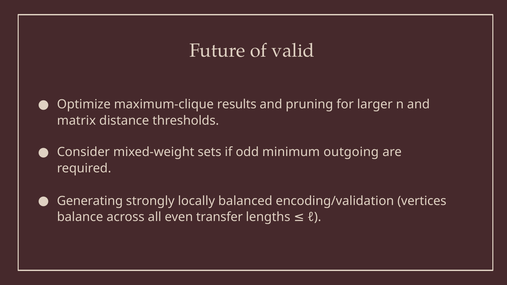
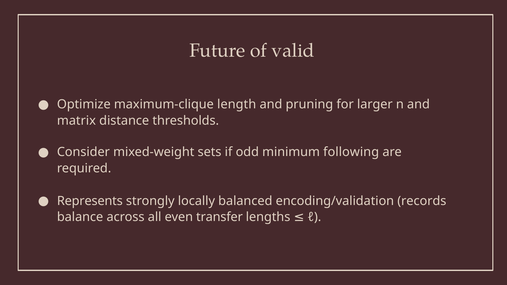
results: results -> length (237, 104)
outgoing: outgoing -> following (351, 152)
Generating: Generating -> Represents (90, 201)
vertices: vertices -> records (422, 201)
